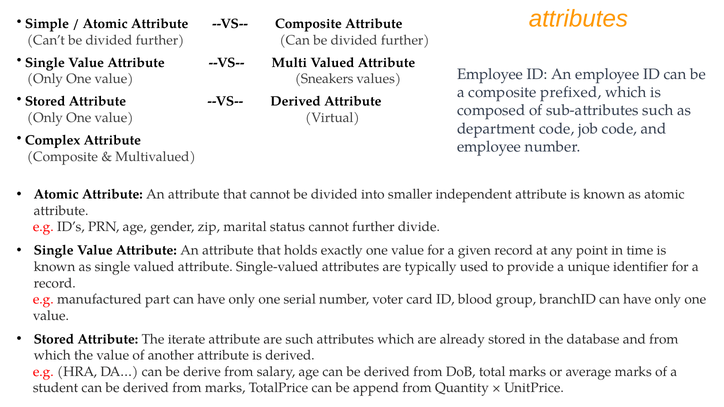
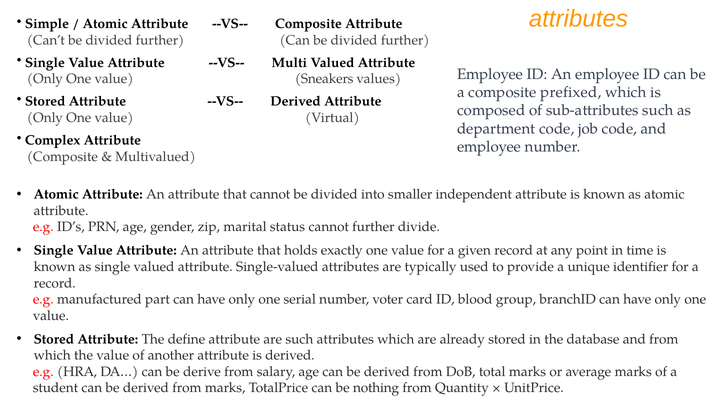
iterate: iterate -> define (186, 339)
append: append -> nothing (376, 388)
